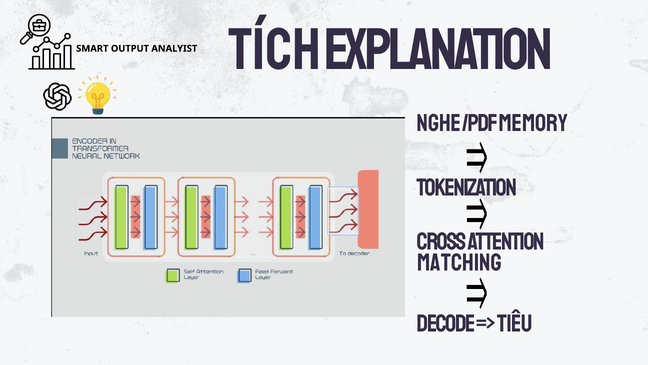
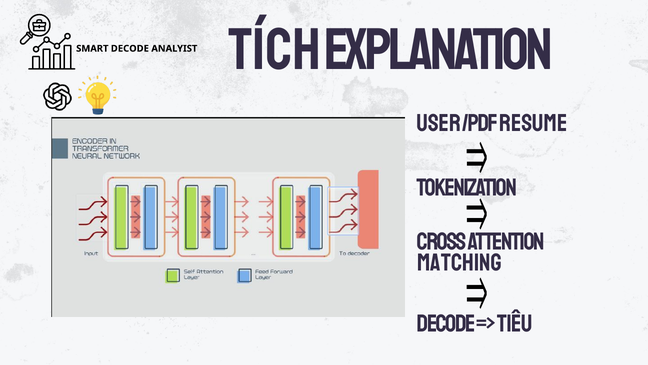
SMART OUTPUT: OUTPUT -> DECODE (130, 48)
NGHE: NGHE -> USER (439, 123)
MEMORY: MEMORY -> RESUME (533, 123)
